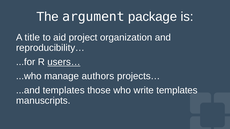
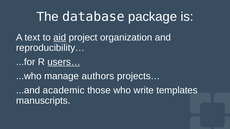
argument: argument -> database (93, 17)
title: title -> text (32, 38)
aid underline: none -> present (60, 38)
...and templates: templates -> academic (64, 91)
